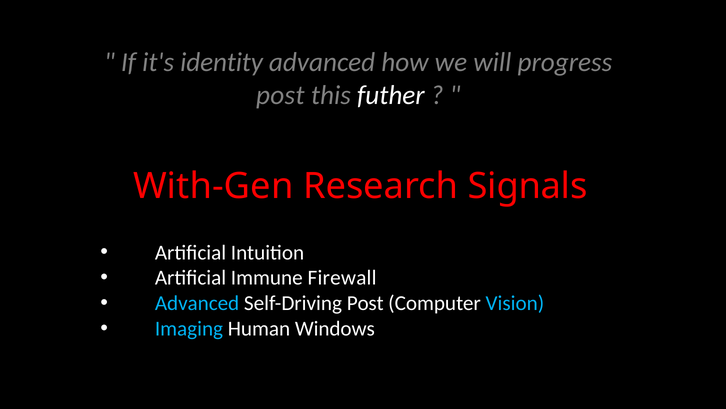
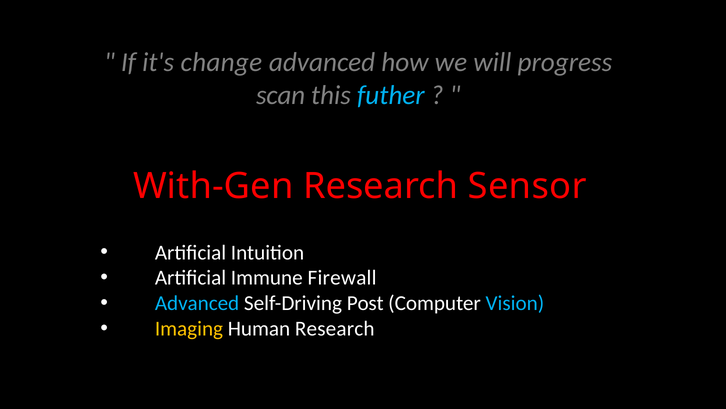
identity: identity -> change (221, 62)
post: post -> scan (281, 95)
futher colour: white -> light blue (391, 95)
Signals: Signals -> Sensor (527, 186)
Imaging colour: light blue -> yellow (189, 328)
Human Windows: Windows -> Research (335, 328)
